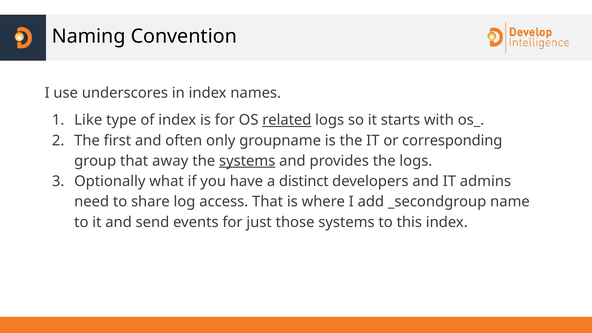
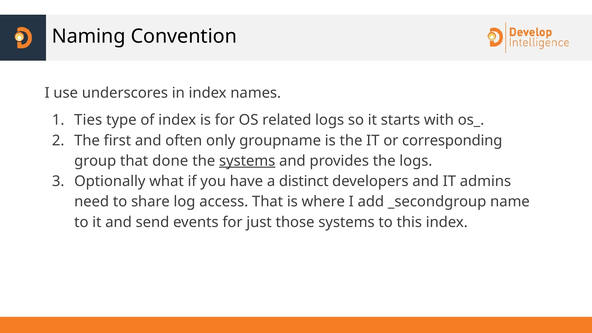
Like: Like -> Ties (88, 120)
related underline: present -> none (287, 120)
away: away -> done (170, 161)
